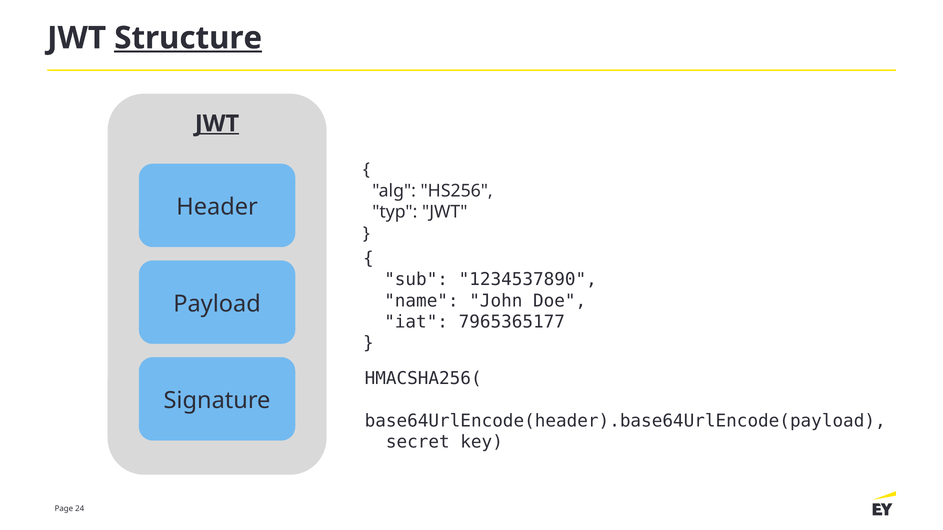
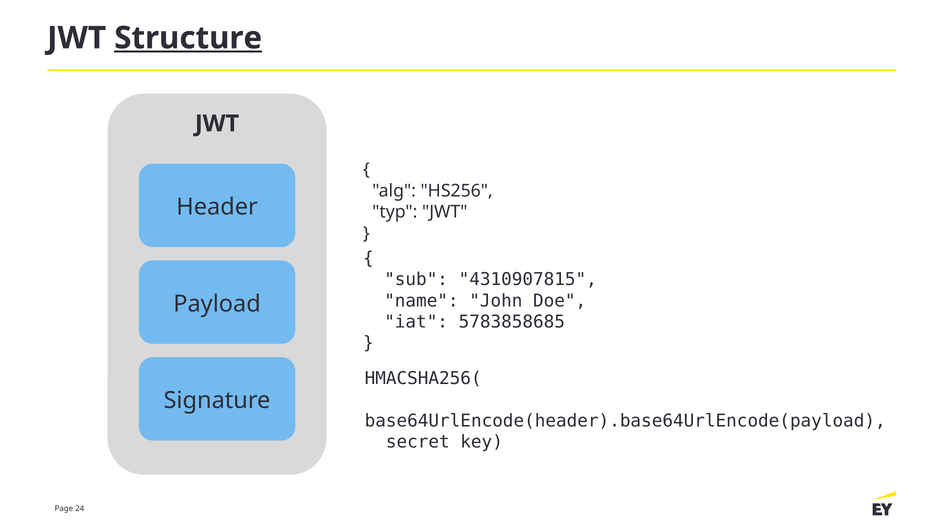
JWT underline: present -> none (217, 124)
1234537890: 1234537890 -> 4310907815 (528, 280)
7965365177: 7965365177 -> 5783858685 (512, 322)
